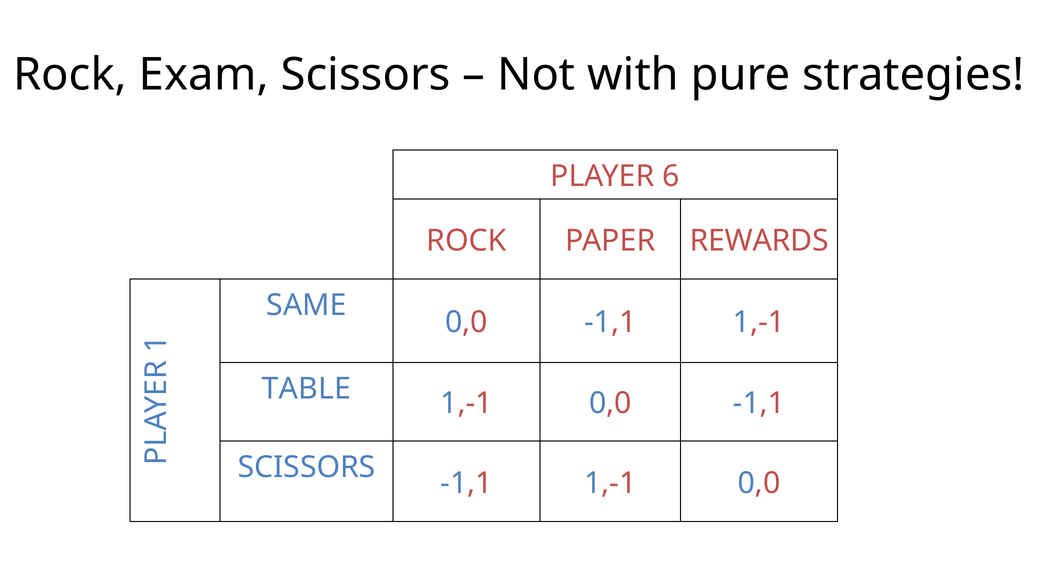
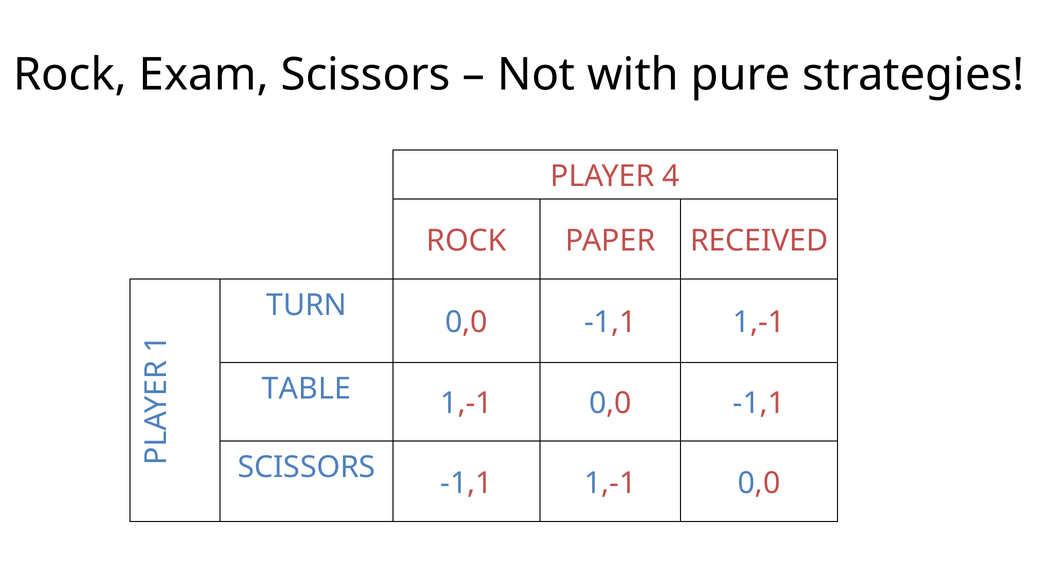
6: 6 -> 4 (671, 176)
REWARDS: REWARDS -> RECEIVED (759, 241)
SAME: SAME -> TURN (307, 305)
